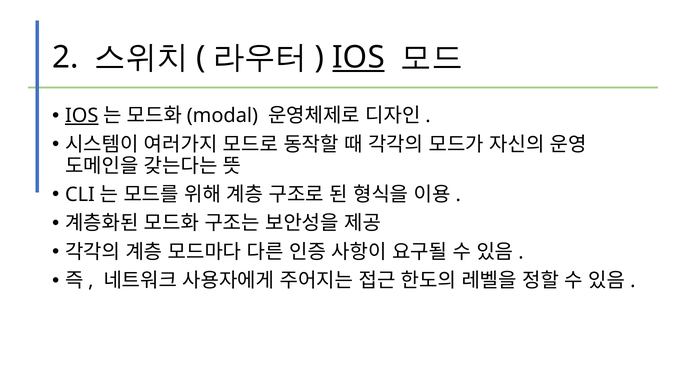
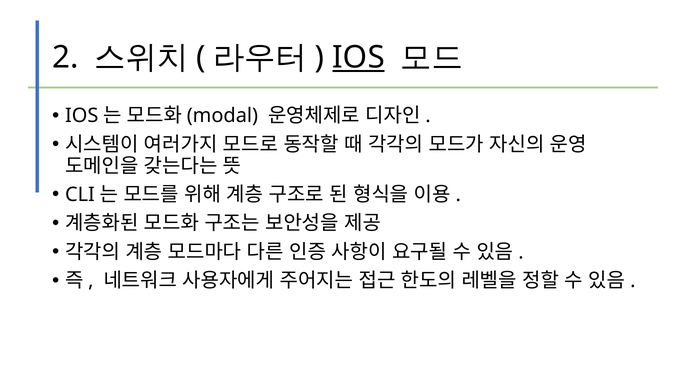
IOS underline: present -> none (82, 116)
